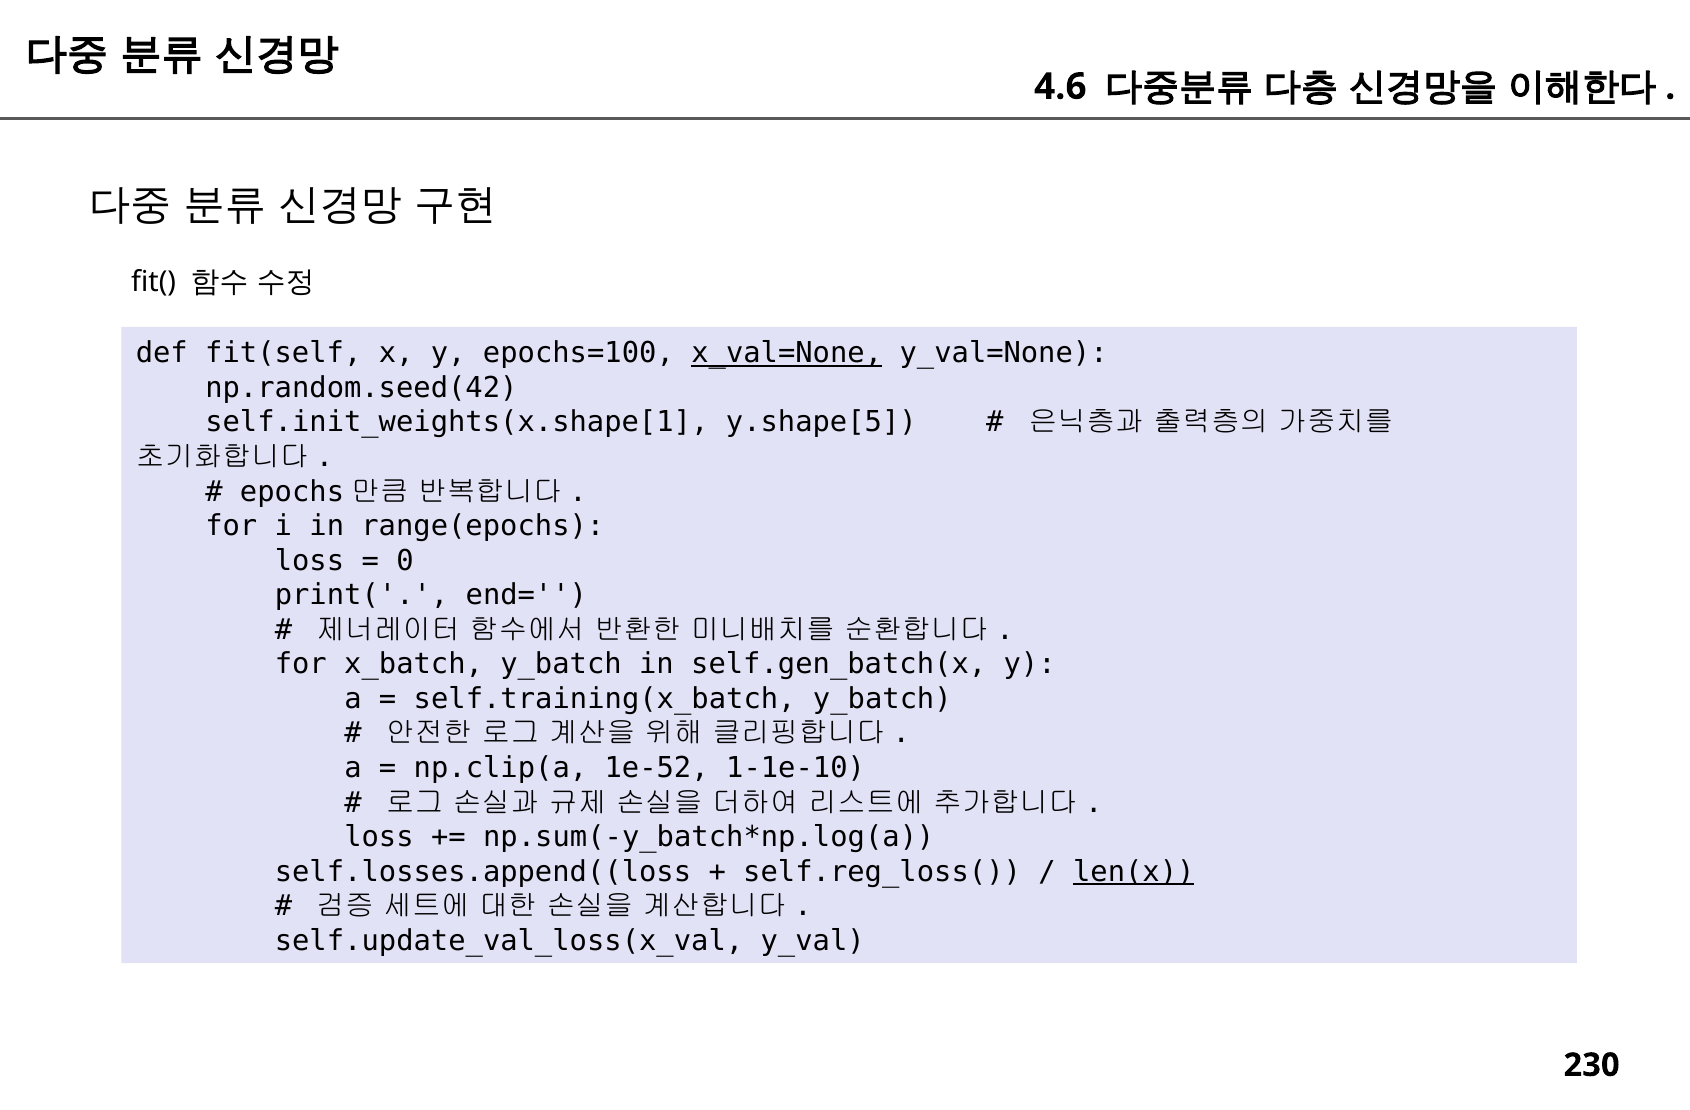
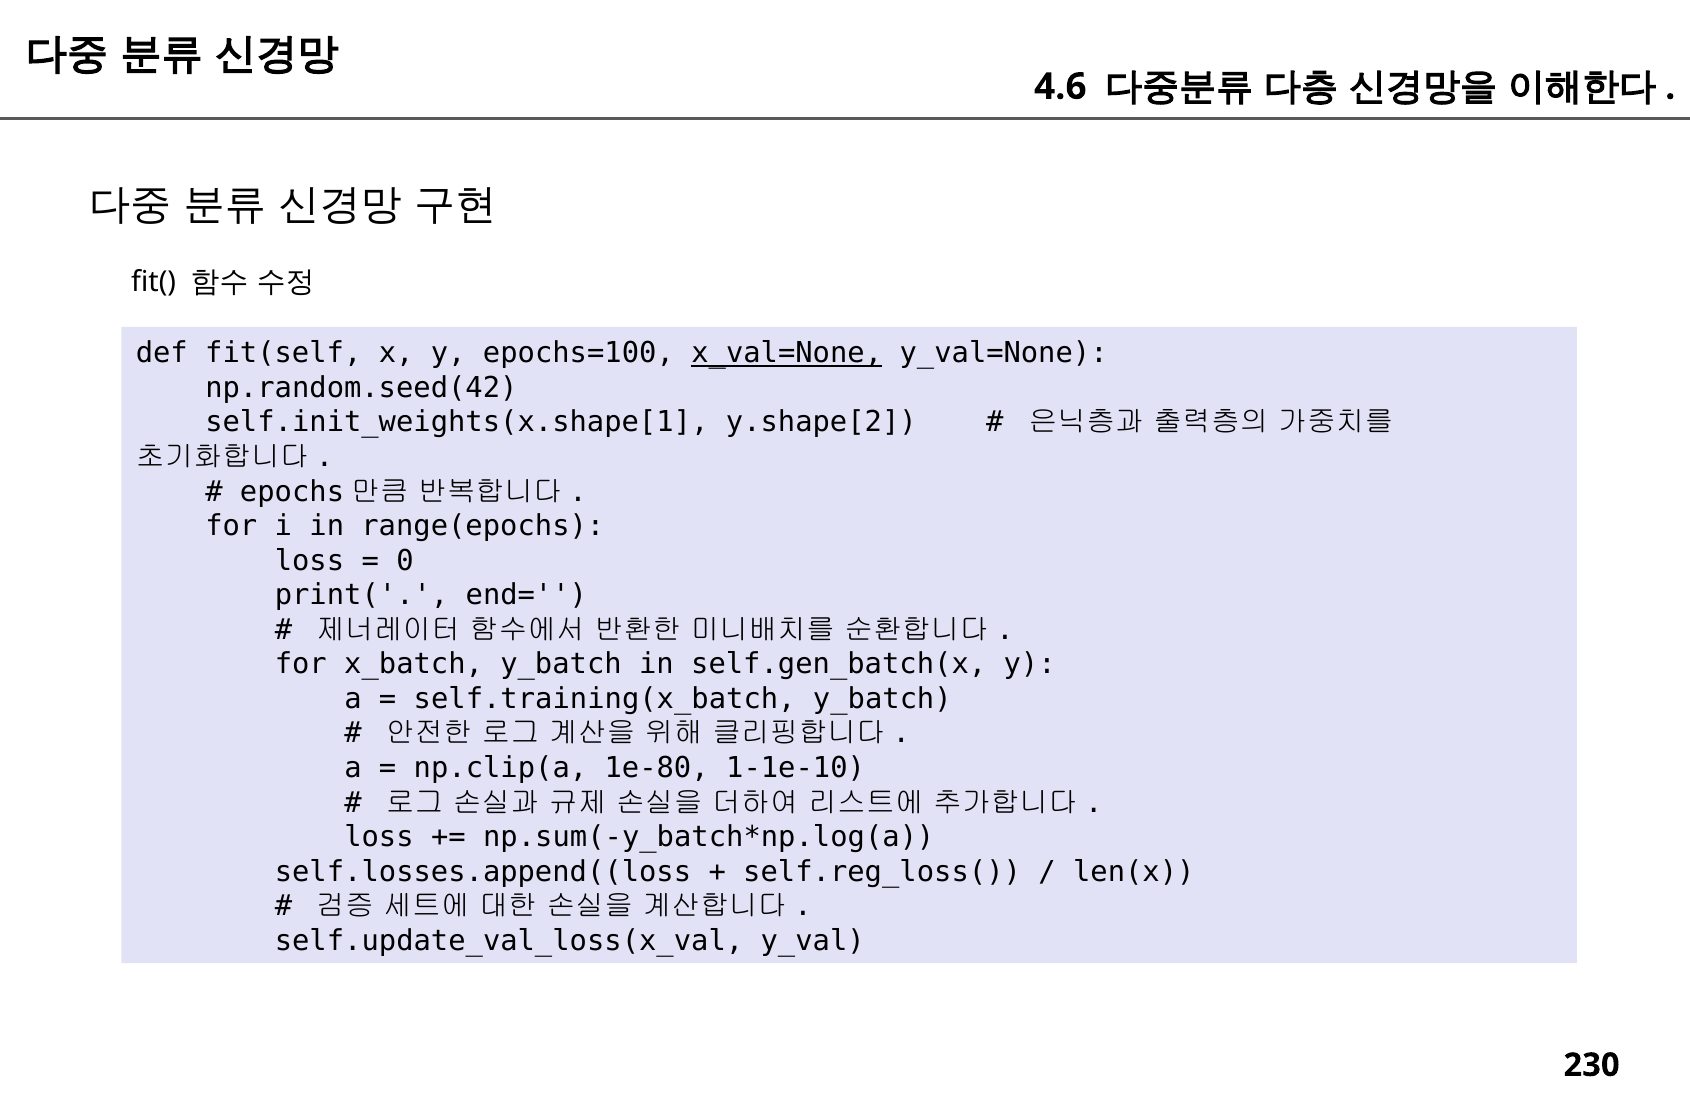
y.shape[5: y.shape[5 -> y.shape[2 (821, 422)
1e-52: 1e-52 -> 1e-80 (657, 768)
len(x underline: present -> none (1134, 872)
